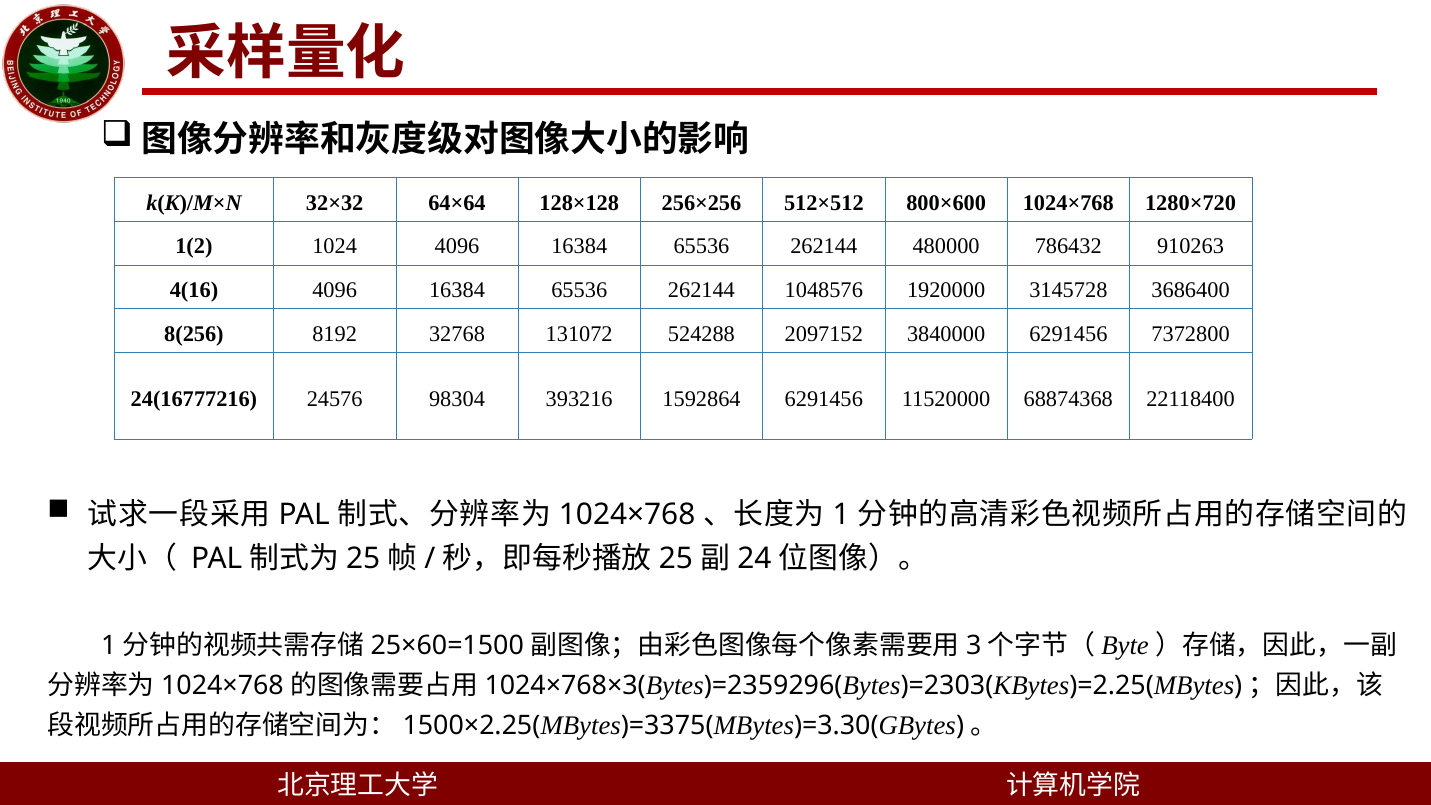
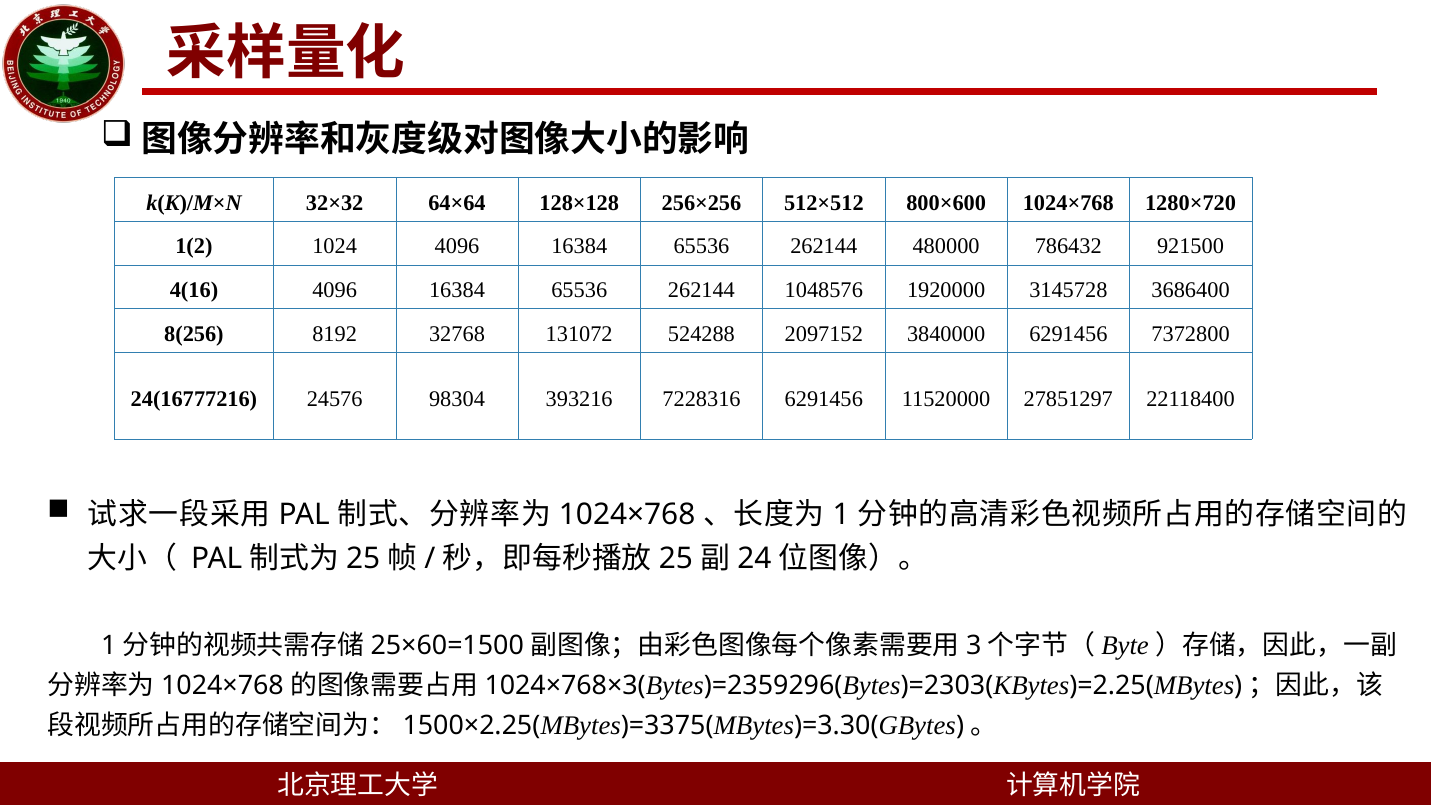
910263: 910263 -> 921500 (1191, 246)
1592864: 1592864 -> 7228316 (702, 399)
68874368: 68874368 -> 27851297 (1068, 399)
